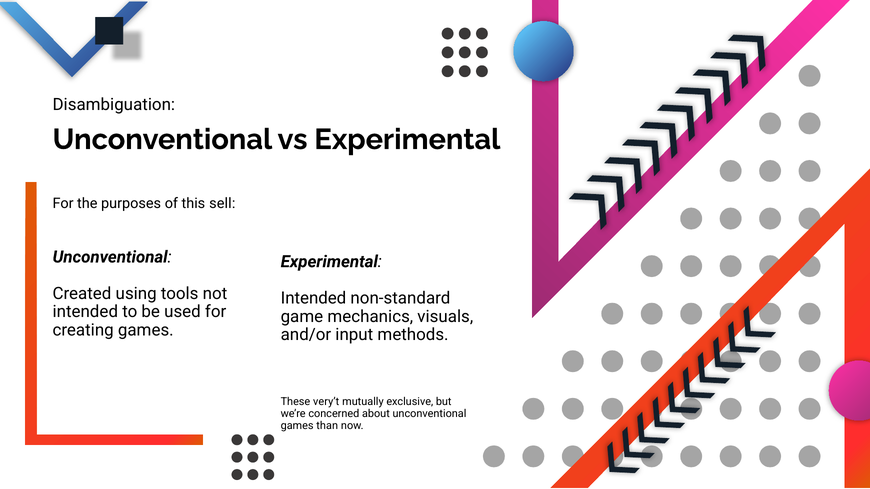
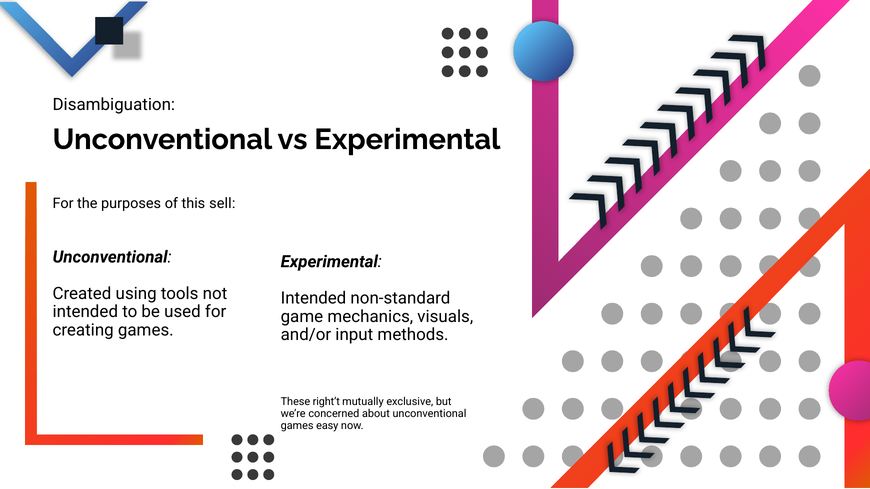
very’t: very’t -> right’t (326, 402)
than: than -> easy (327, 426)
